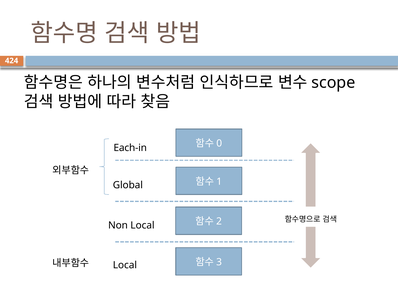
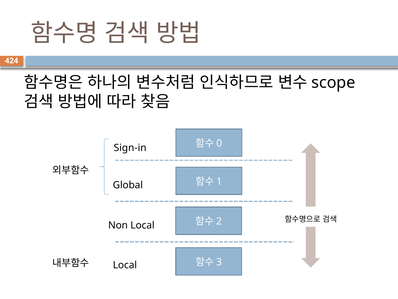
Each-in: Each-in -> Sign-in (130, 148)
